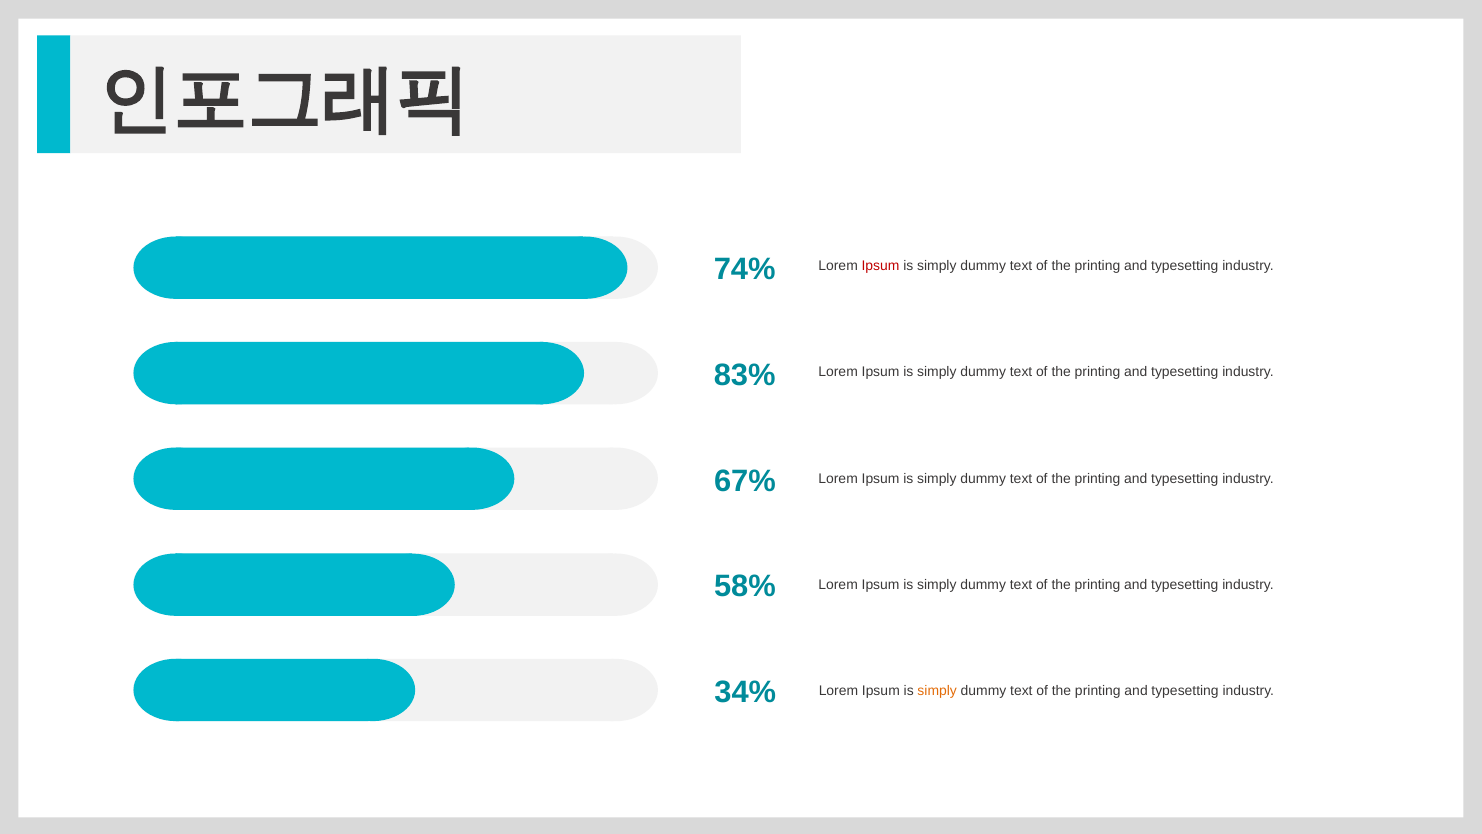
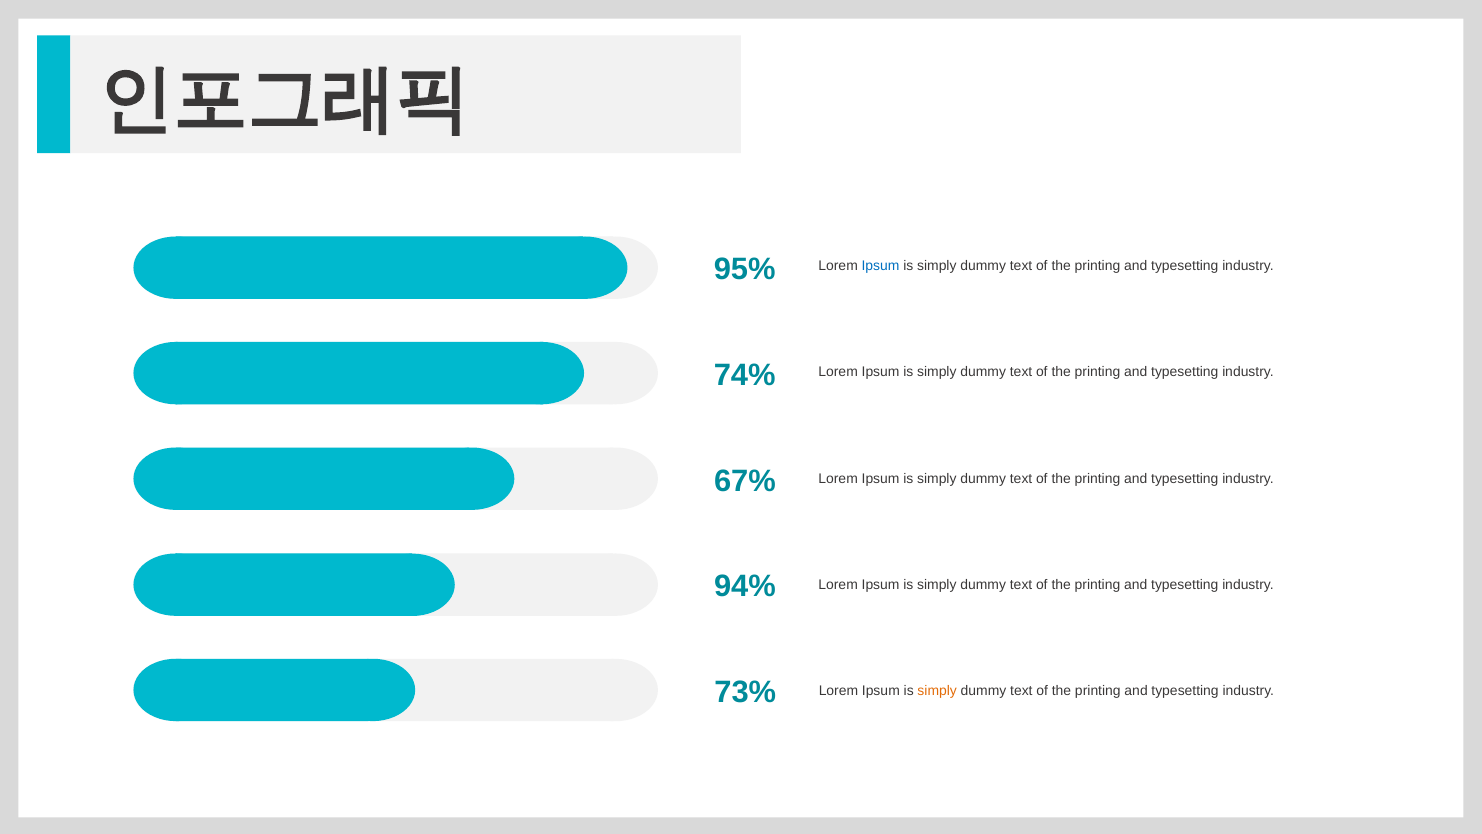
74%: 74% -> 95% (745, 269)
Ipsum colour: red -> blue (881, 266)
83%: 83% -> 74% (745, 375)
58%: 58% -> 94% (745, 586)
34%: 34% -> 73% (745, 692)
